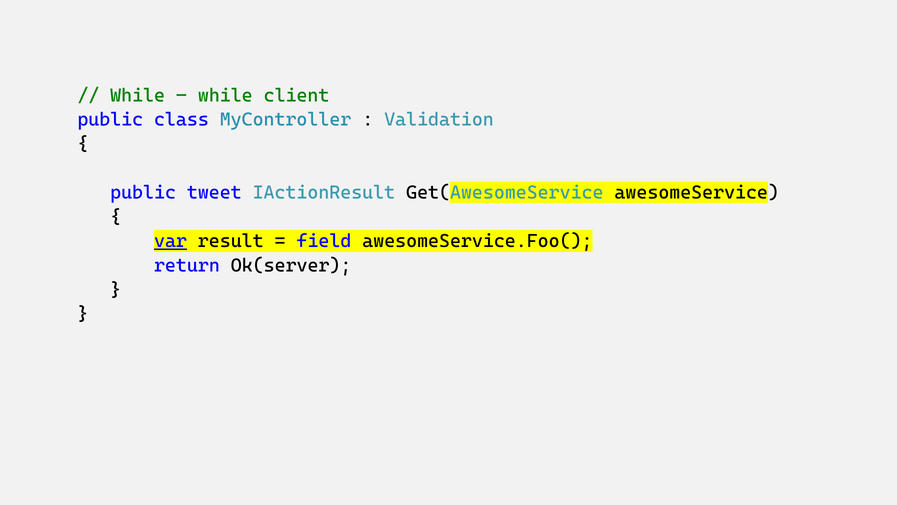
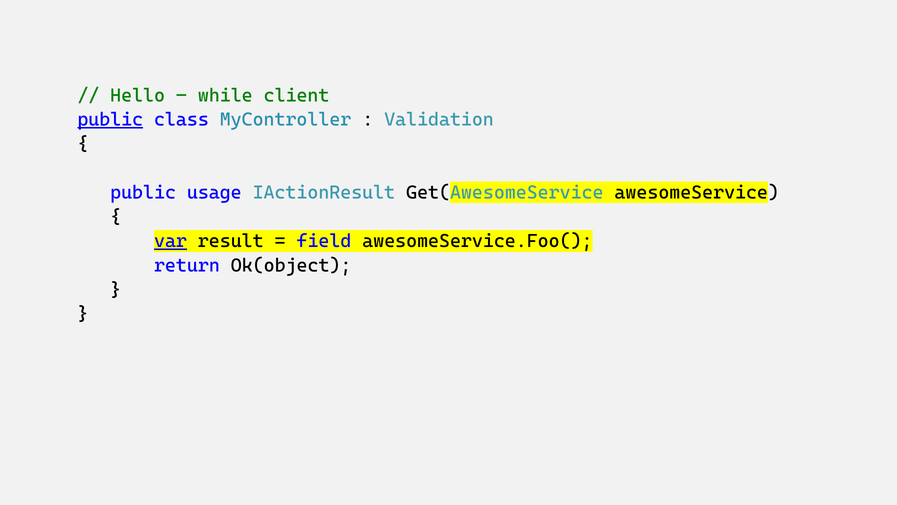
While: While -> Hello (138, 95)
public underline: none -> present (110, 120)
tweet: tweet -> usage (214, 192)
Ok(server: Ok(server -> Ok(object (291, 265)
